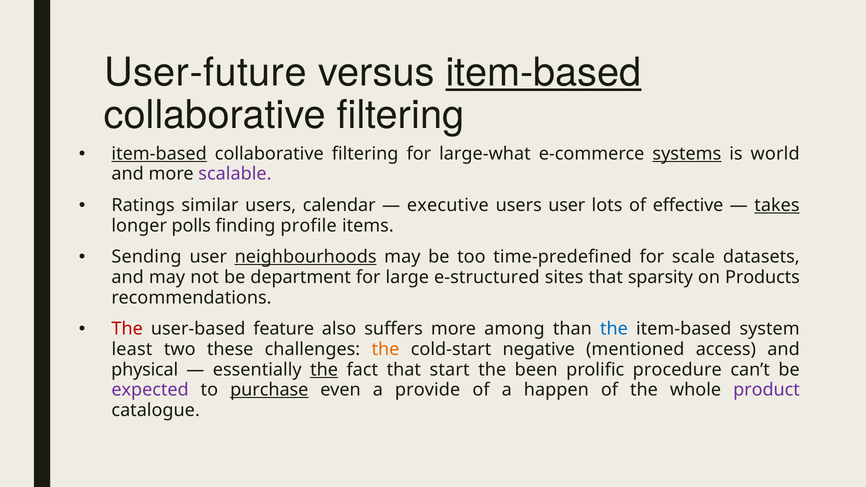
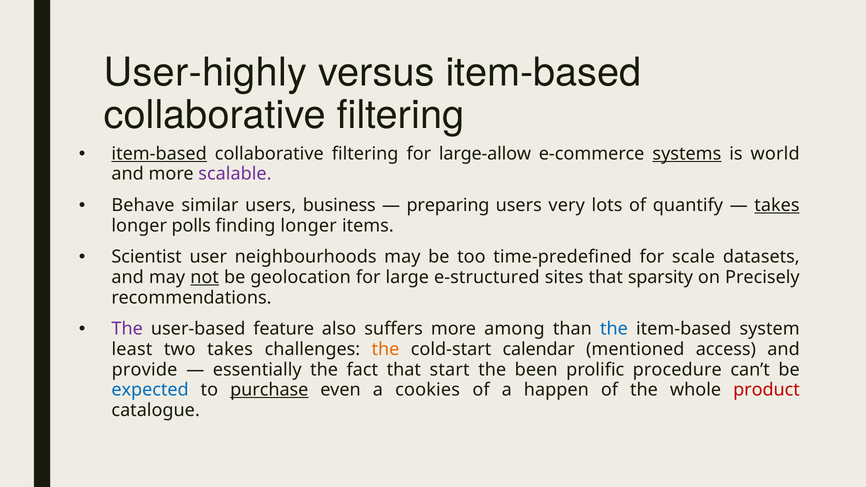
User-future: User-future -> User-highly (205, 73)
item-based underline: present -> none (543, 73)
large-what: large-what -> large-allow (485, 154)
Ratings: Ratings -> Behave (143, 205)
calendar: calendar -> business (339, 205)
executive: executive -> preparing (448, 205)
users user: user -> very (567, 205)
effective: effective -> quantify (688, 205)
finding profile: profile -> longer (309, 226)
Sending: Sending -> Scientist (147, 257)
neighbourhoods underline: present -> none (306, 257)
not underline: none -> present (205, 277)
department: department -> geolocation (301, 277)
Products: Products -> Precisely (762, 277)
The colour: red -> purple (127, 329)
two these: these -> takes (230, 349)
negative: negative -> calendar (539, 349)
physical: physical -> provide (145, 370)
the underline: present -> none (324, 370)
expected colour: purple -> blue (150, 390)
provide: provide -> cookies (428, 390)
product colour: purple -> red (766, 390)
